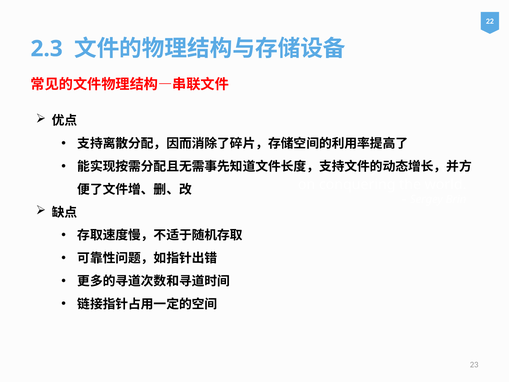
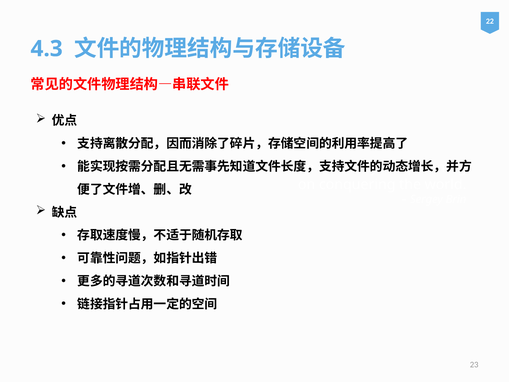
2.3: 2.3 -> 4.3 (47, 49)
